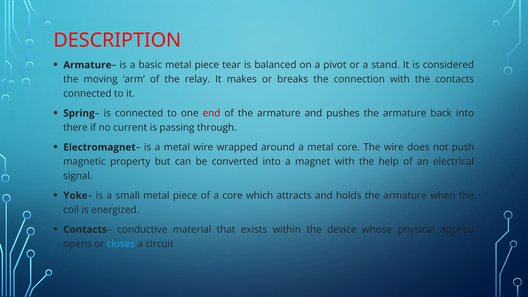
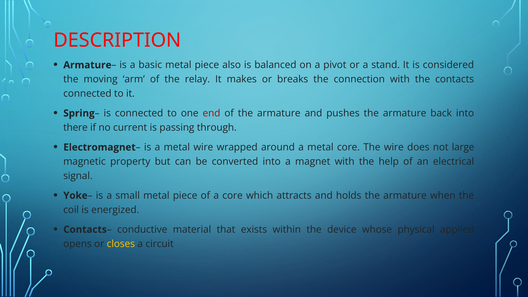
tear: tear -> also (232, 65)
push: push -> large (463, 147)
closes colour: light blue -> yellow (121, 244)
